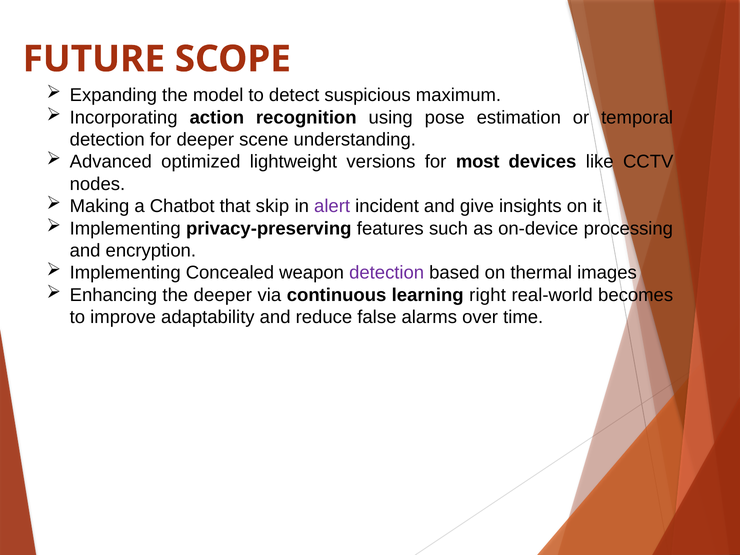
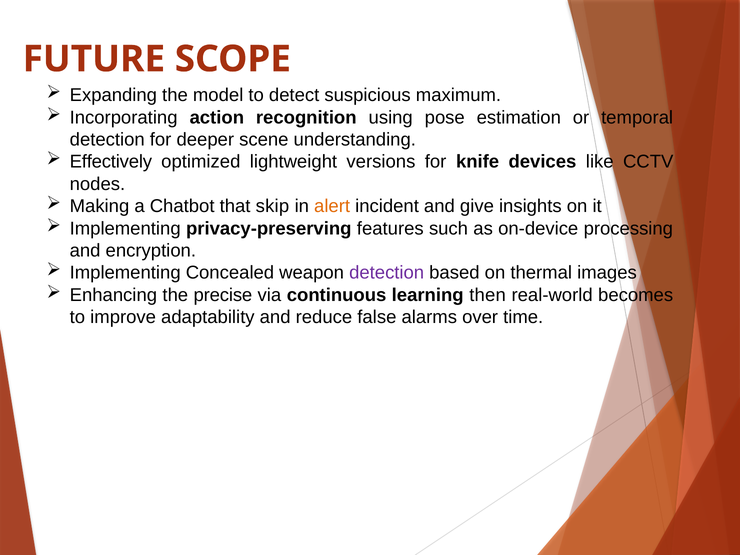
Advanced: Advanced -> Effectively (111, 162)
most: most -> knife (478, 162)
alert colour: purple -> orange (332, 206)
the deeper: deeper -> precise (223, 295)
right: right -> then (488, 295)
